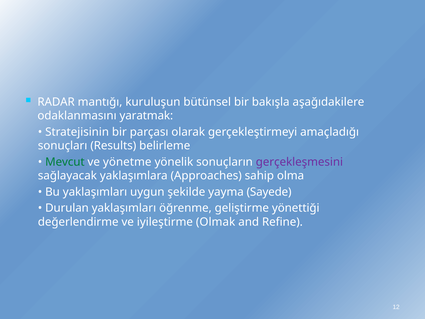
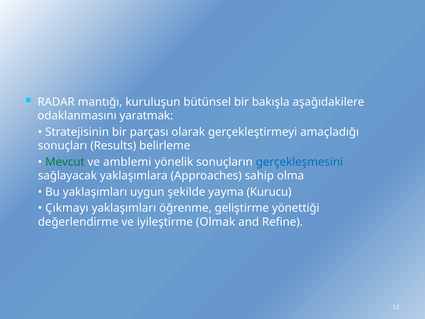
yönetme: yönetme -> amblemi (127, 162)
gerçekleşmesini colour: purple -> blue (299, 162)
Sayede: Sayede -> Kurucu (269, 192)
Durulan: Durulan -> Çıkmayı (67, 208)
